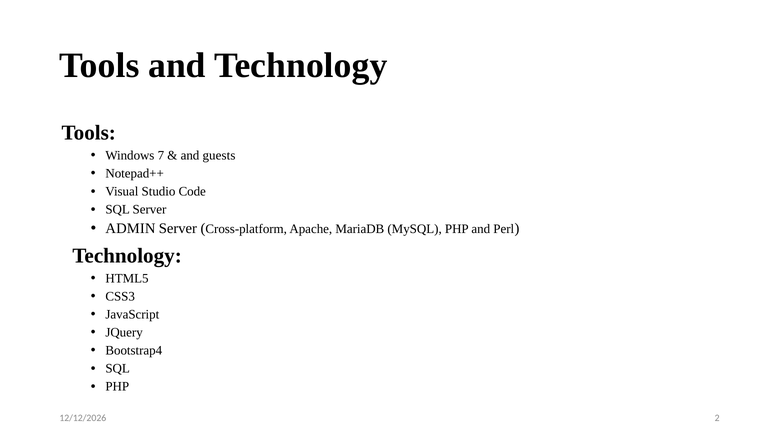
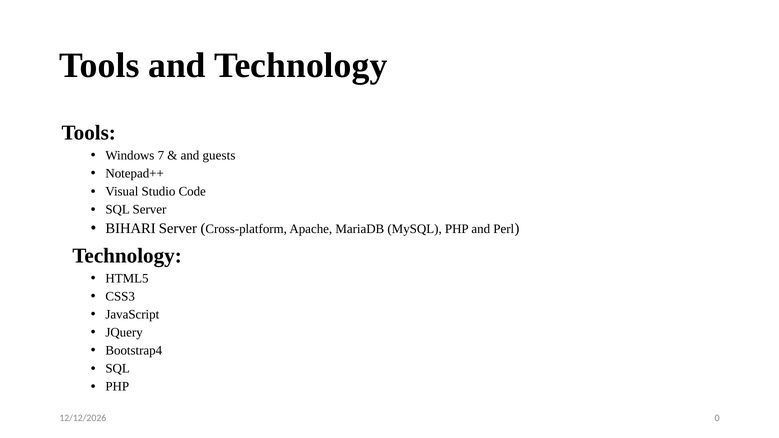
ADMIN: ADMIN -> BIHARI (131, 229)
2: 2 -> 0 (717, 418)
